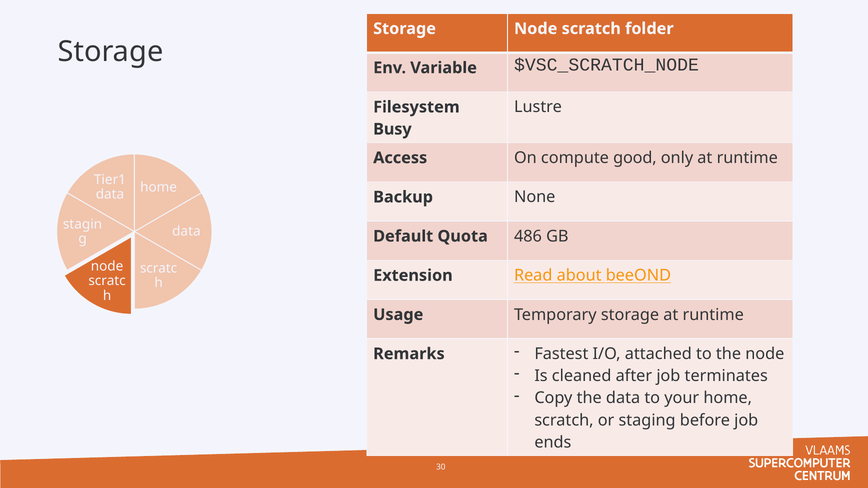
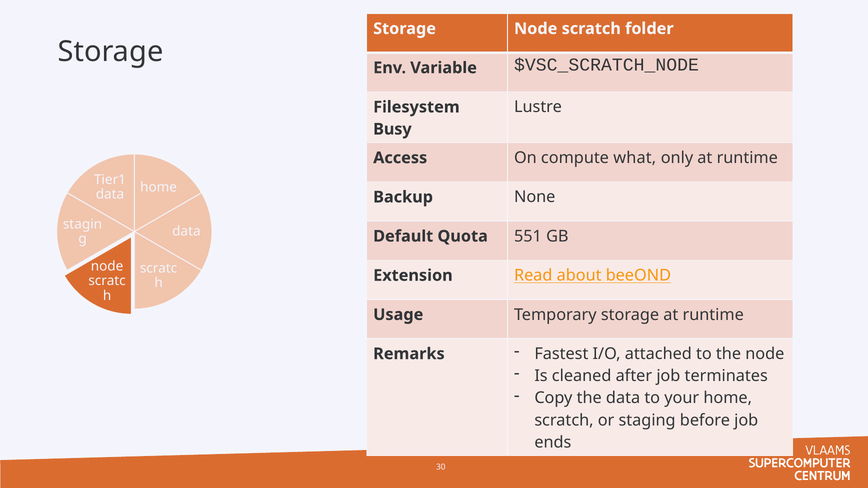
good: good -> what (635, 158)
486: 486 -> 551 (528, 236)
